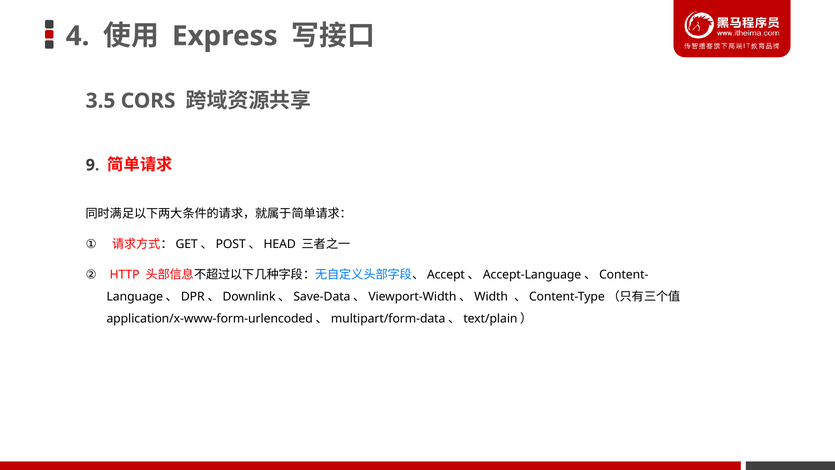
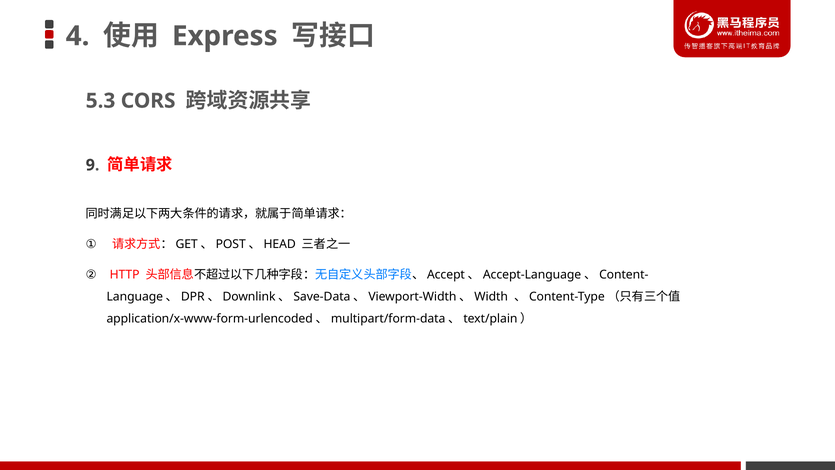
3.5: 3.5 -> 5.3 (101, 101)
